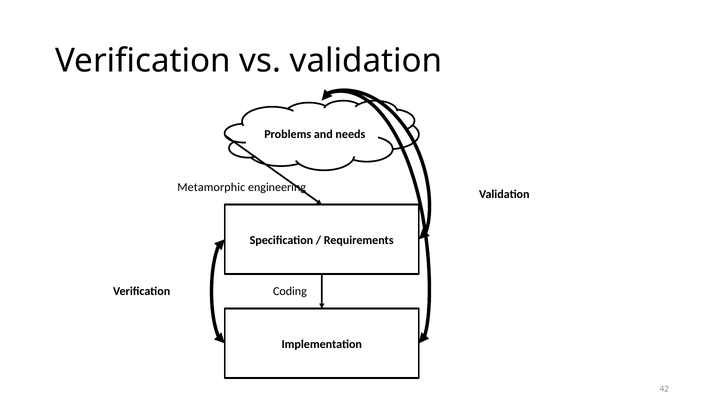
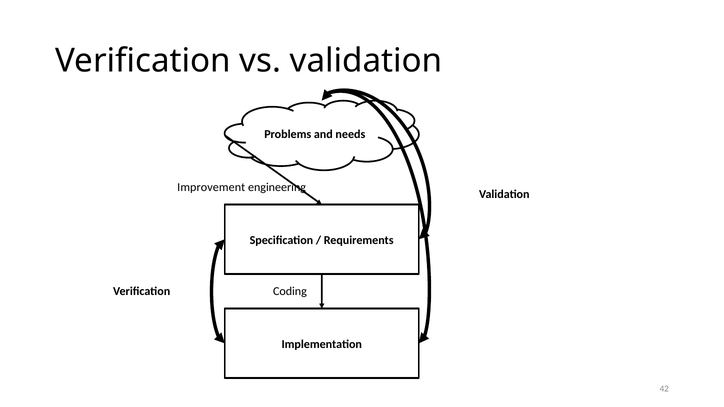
Metamorphic: Metamorphic -> Improvement (211, 187)
